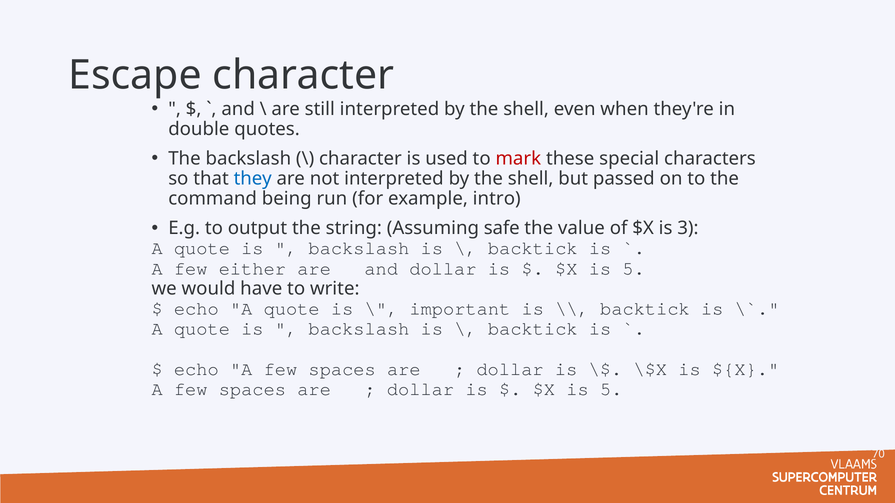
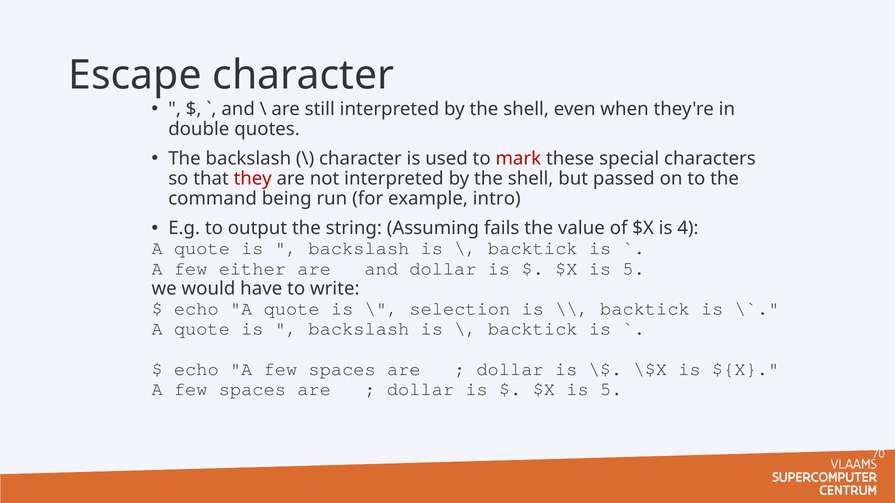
they colour: blue -> red (253, 179)
safe: safe -> fails (502, 228)
3: 3 -> 4 (688, 228)
important: important -> selection (460, 309)
